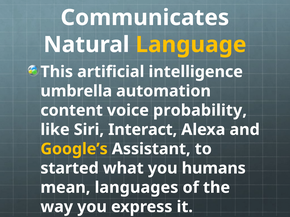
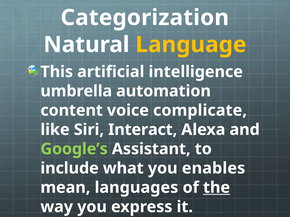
Communicates: Communicates -> Categorization (145, 18)
probability: probability -> complicate (200, 111)
Google’s colour: yellow -> light green (74, 149)
started: started -> include (70, 169)
humans: humans -> enables (214, 169)
the underline: none -> present (217, 188)
